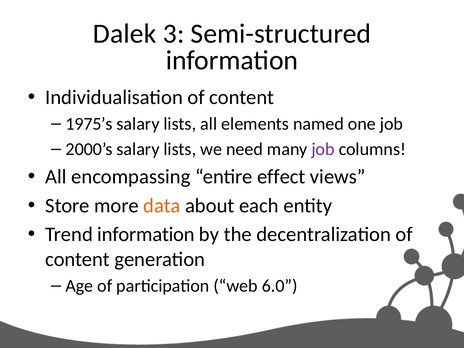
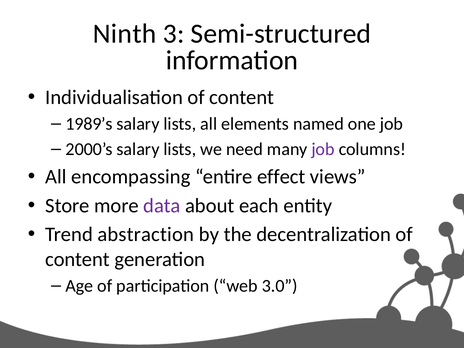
Dalek: Dalek -> Ninth (125, 34)
1975’s: 1975’s -> 1989’s (89, 124)
data colour: orange -> purple (162, 206)
Trend information: information -> abstraction (146, 235)
6.0: 6.0 -> 3.0 (280, 286)
